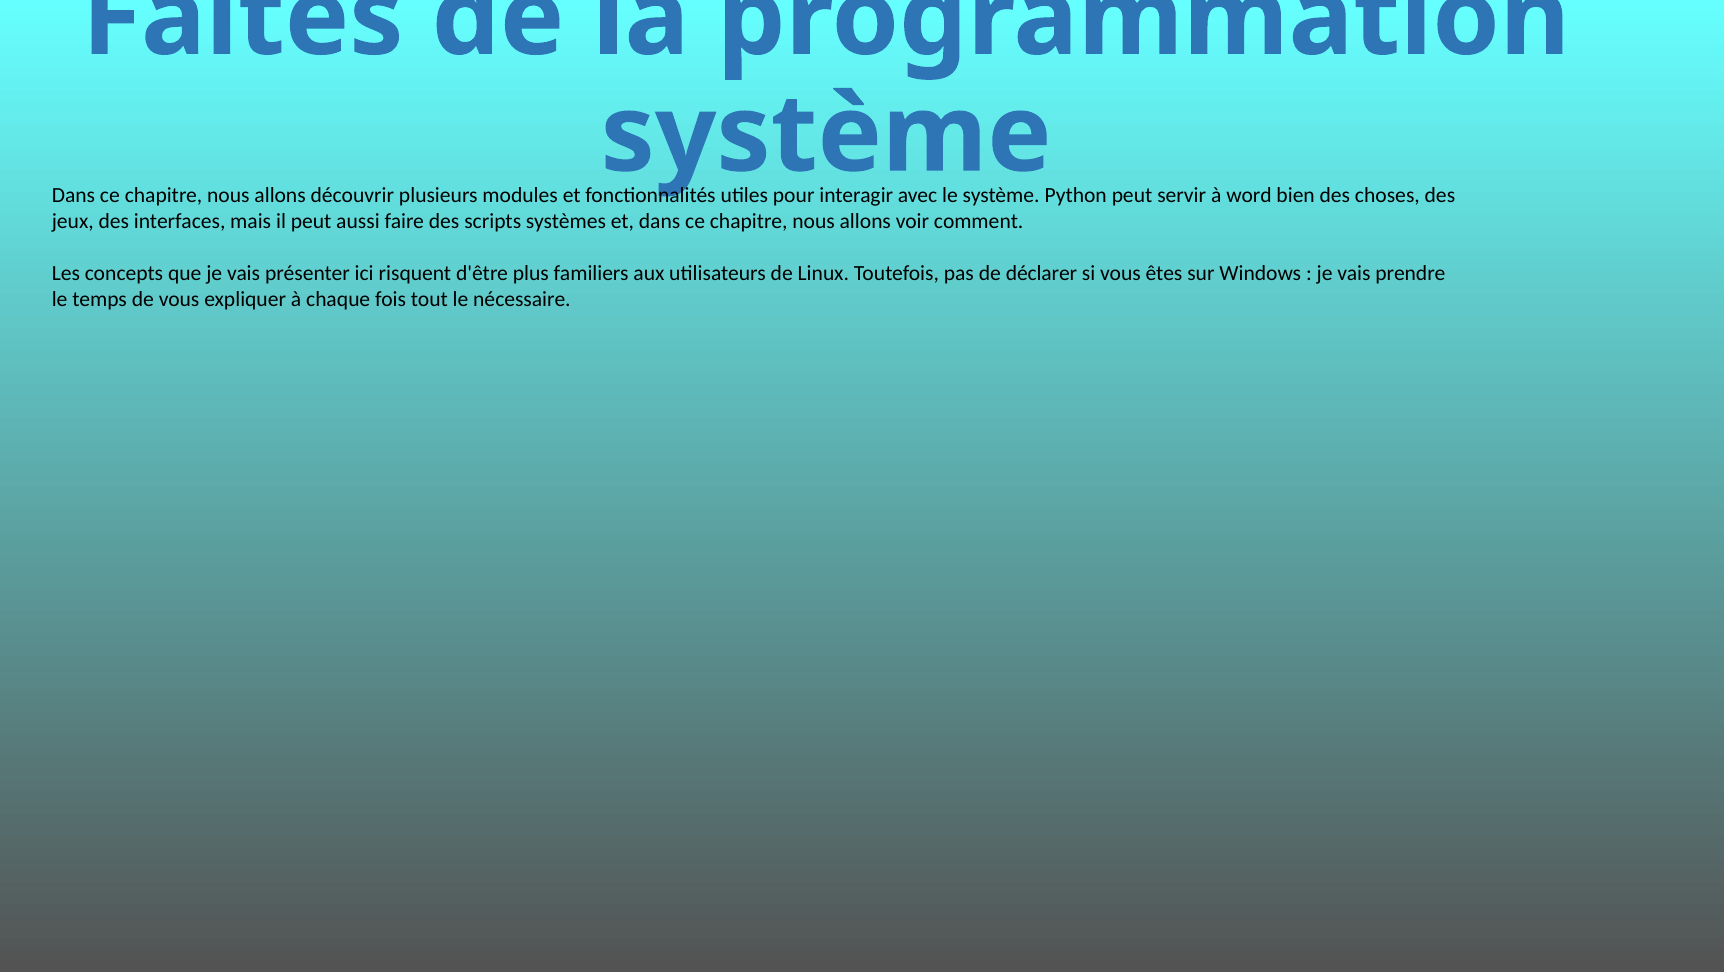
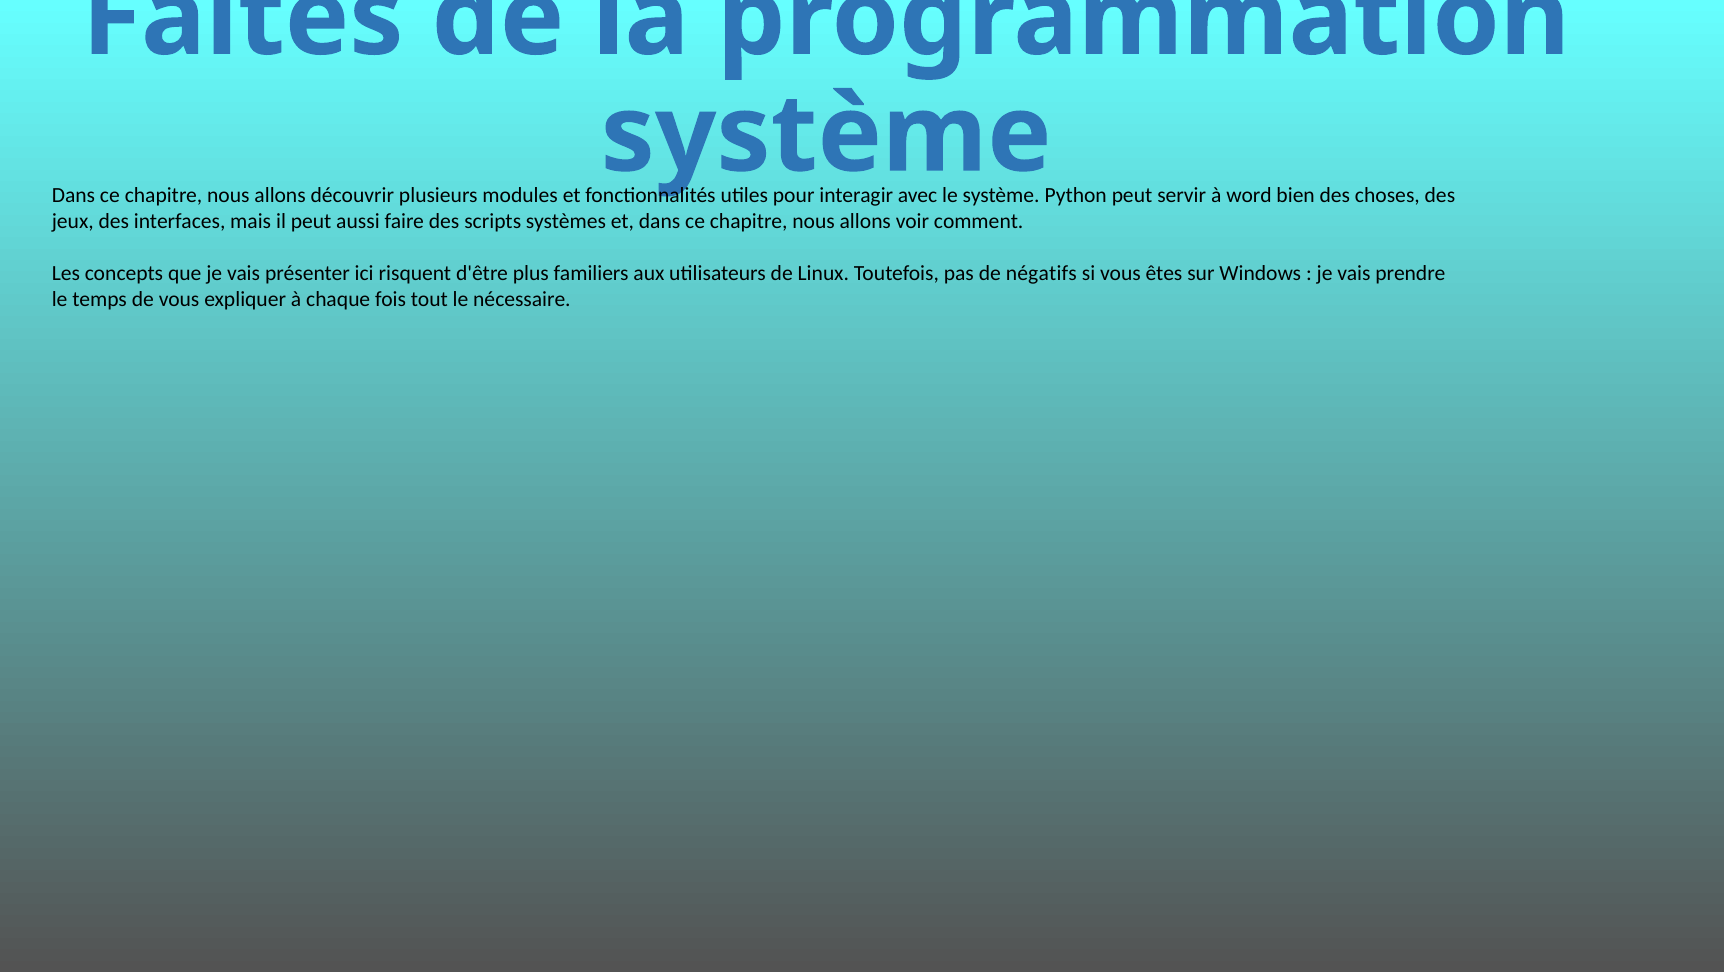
déclarer: déclarer -> négatifs (1041, 273)
